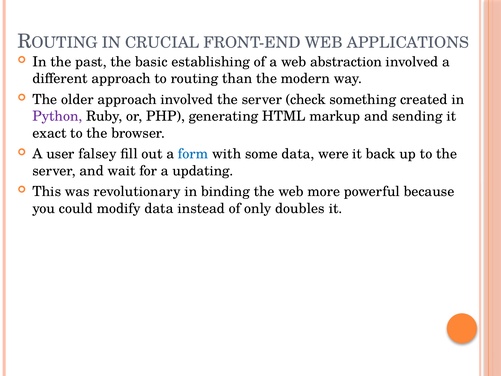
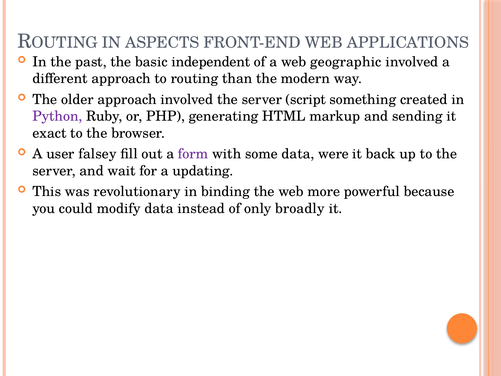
CRUCIAL: CRUCIAL -> ASPECTS (162, 43)
establishing: establishing -> independent (211, 62)
abstraction: abstraction -> geographic (346, 62)
check: check -> script (306, 100)
form colour: blue -> purple (193, 154)
doubles: doubles -> broadly (300, 208)
